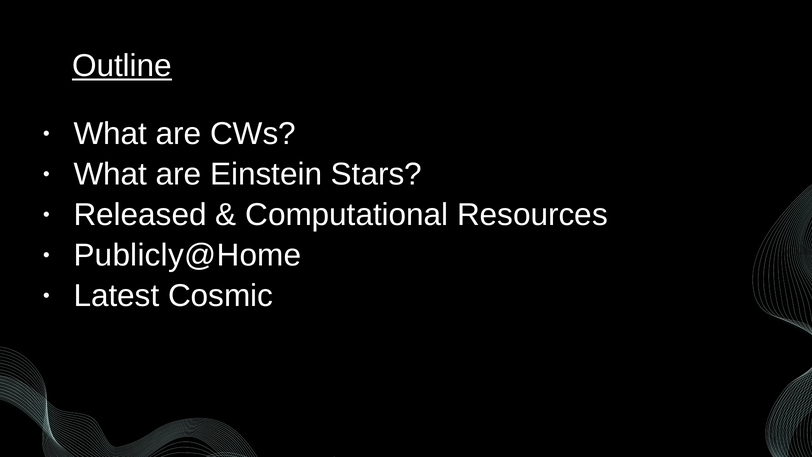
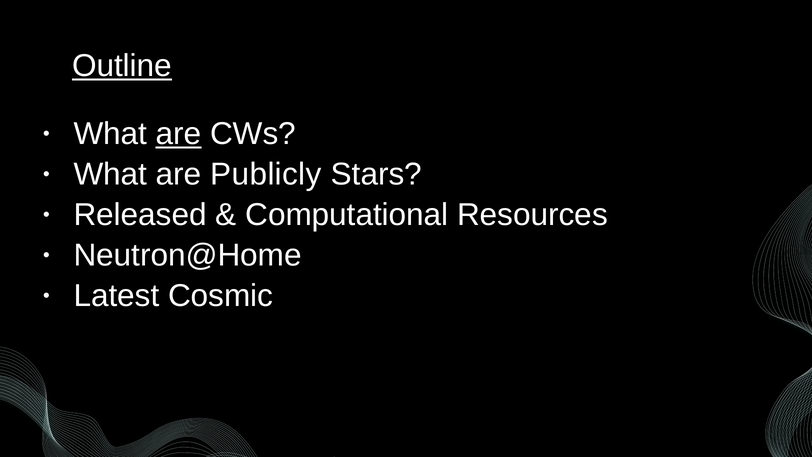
are underline: none -> present (179, 134)
Einstein: Einstein -> Publicly (266, 174)
Publicly@Home: Publicly@Home -> Neutron@Home (188, 255)
